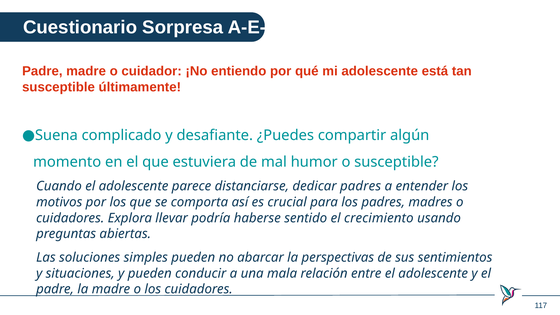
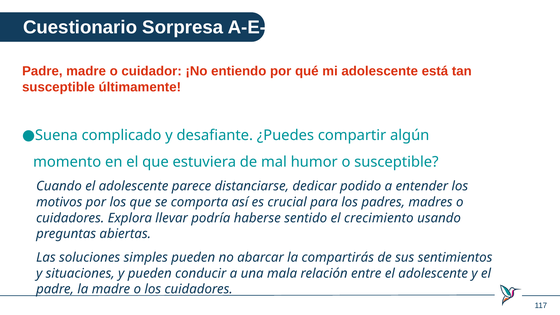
dedicar padres: padres -> podido (361, 186)
perspectivas: perspectivas -> compartirás (338, 258)
